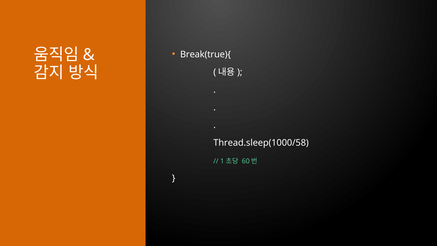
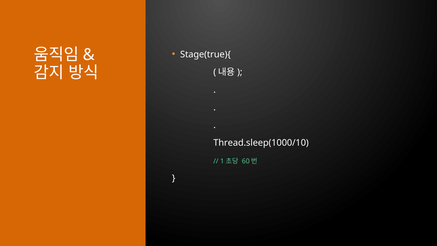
Break(true){: Break(true){ -> Stage(true){ (206, 54)
Thread.sleep(1000/58: Thread.sleep(1000/58 -> Thread.sleep(1000/10 (261, 143)
